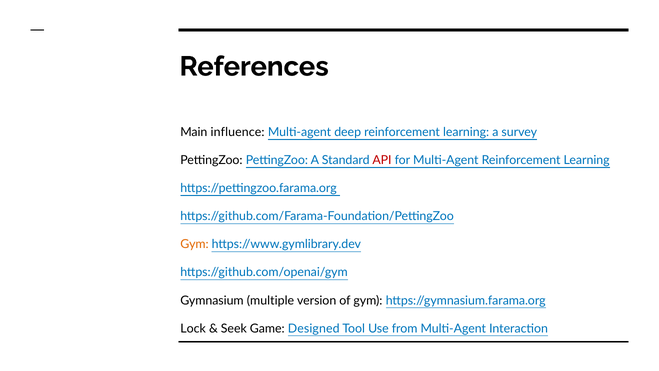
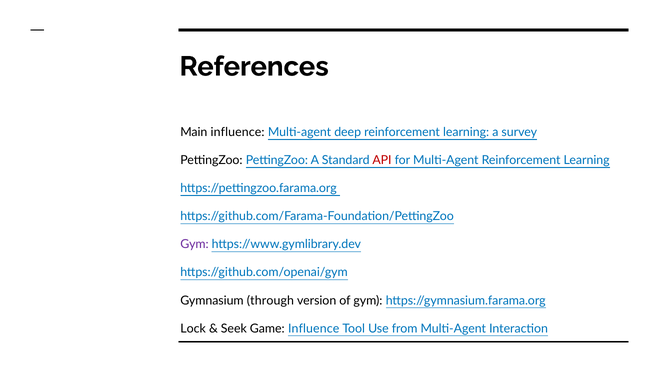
Gym colour: orange -> purple (194, 244)
multiple: multiple -> through (270, 300)
Game Designed: Designed -> Influence (314, 328)
